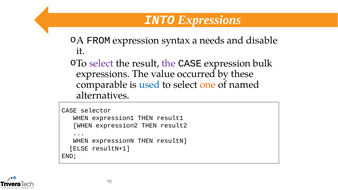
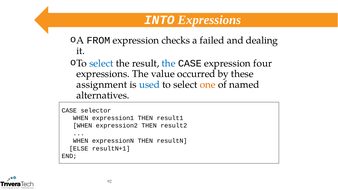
syntax: syntax -> checks (176, 40)
needs: needs -> failed (212, 40)
disable: disable -> dealing (262, 40)
select colour: purple -> blue (101, 63)
the colour: purple -> blue (169, 63)
bulk: bulk -> four (263, 63)
comparable: comparable -> assignment (102, 85)
